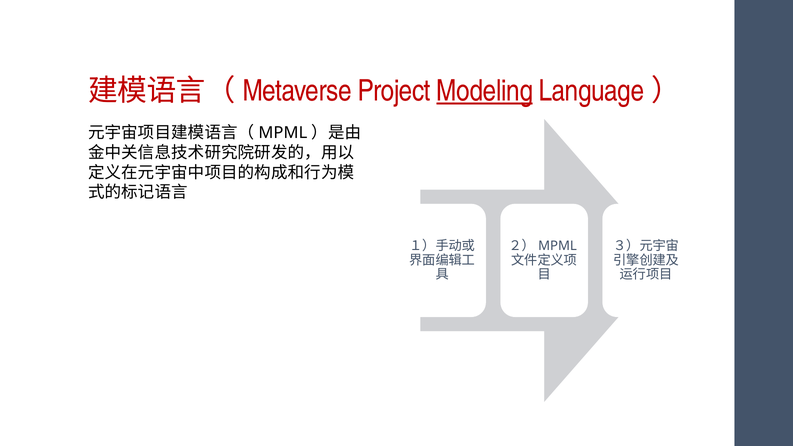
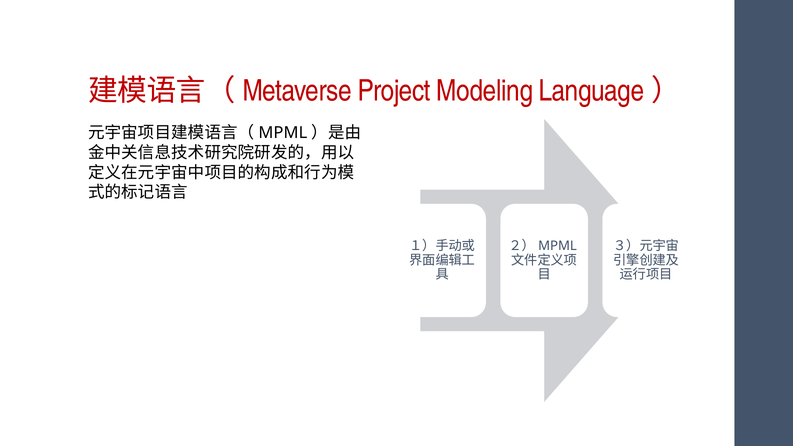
Modeling underline: present -> none (485, 91)
